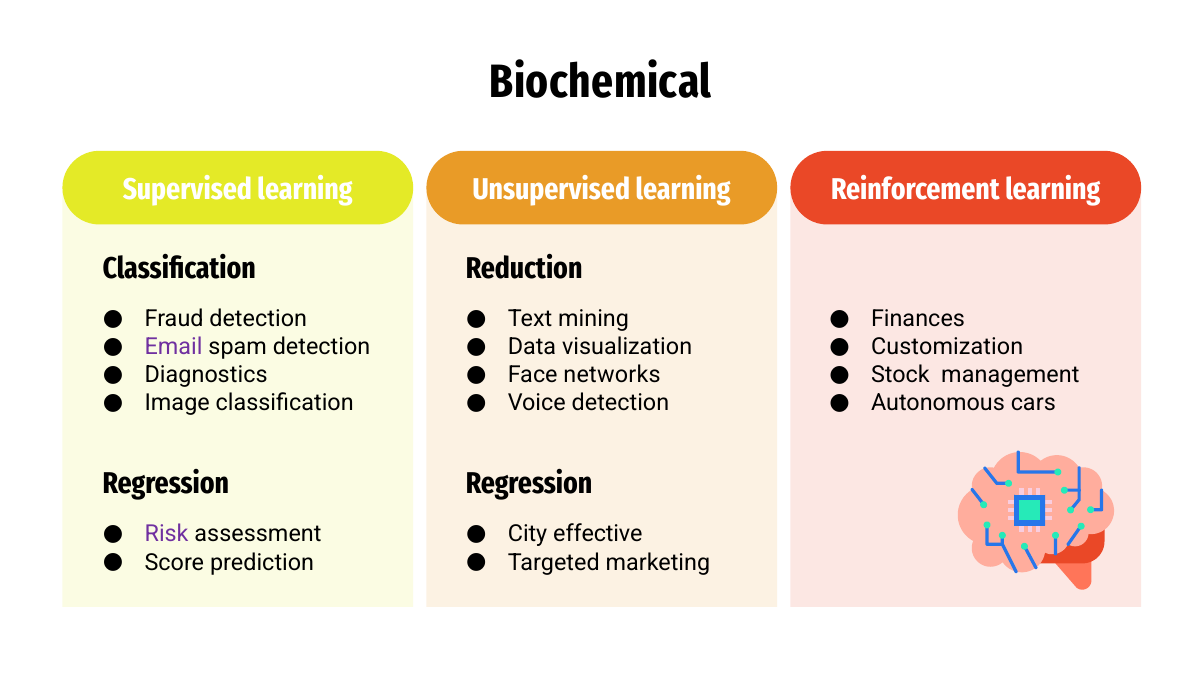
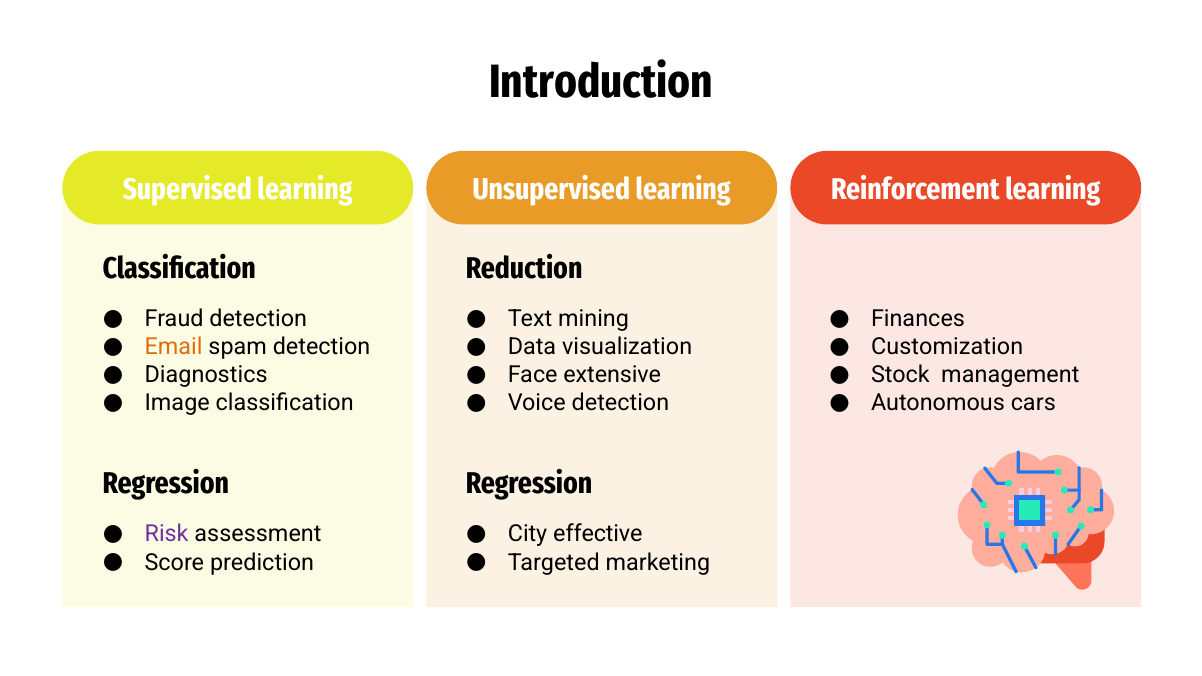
Biochemical: Biochemical -> Introduction (601, 82)
Email colour: purple -> orange (174, 347)
networks: networks -> extensive (612, 375)
